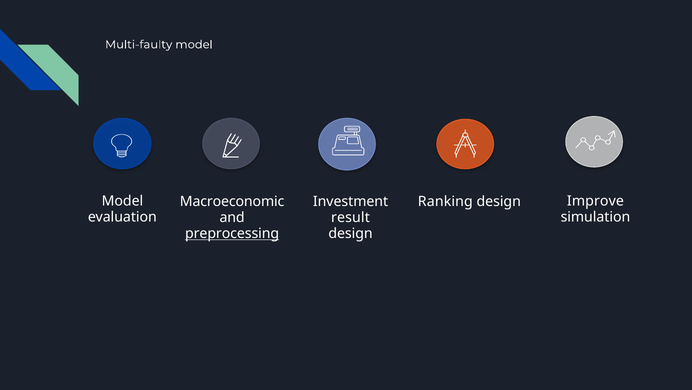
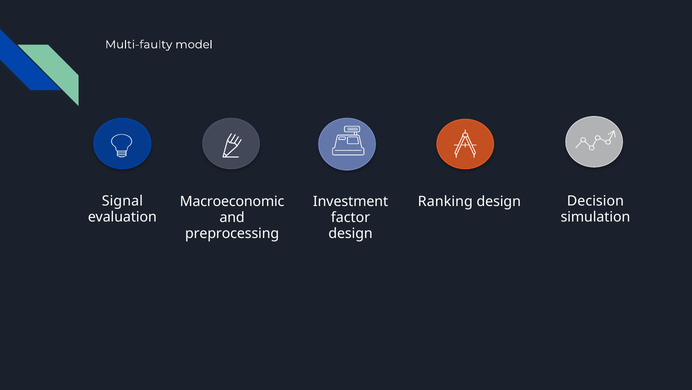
Model: Model -> Signal (122, 201)
Improve: Improve -> Decision (595, 201)
result: result -> factor (351, 217)
preprocessing underline: present -> none (232, 233)
